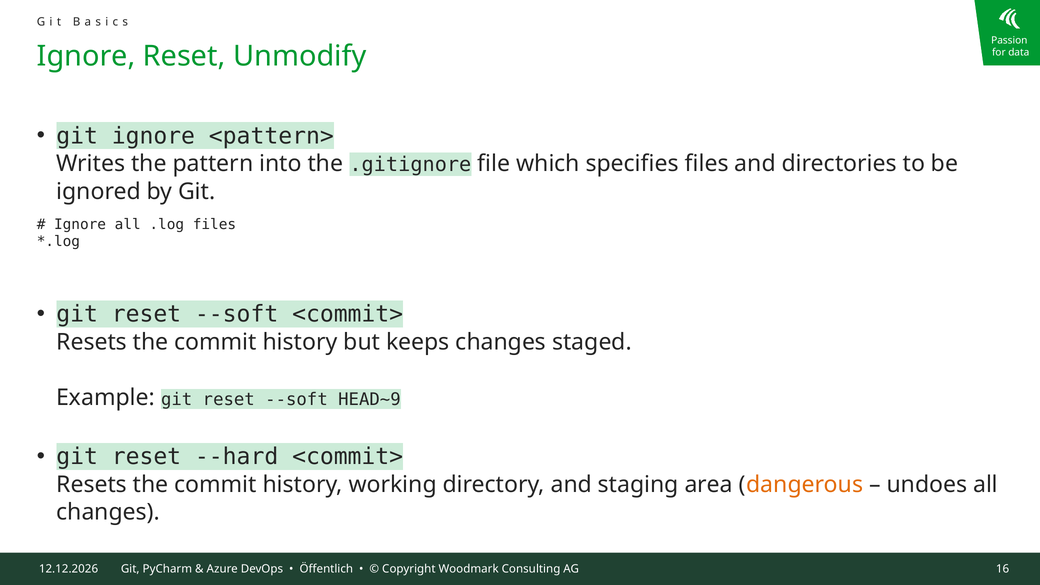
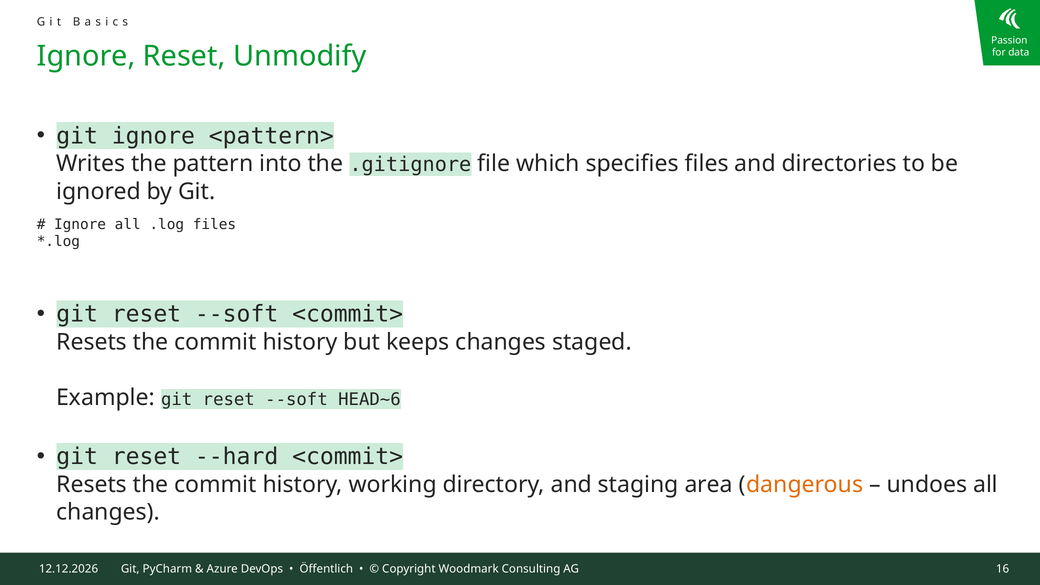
HEAD~9: HEAD~9 -> HEAD~6 (369, 399)
